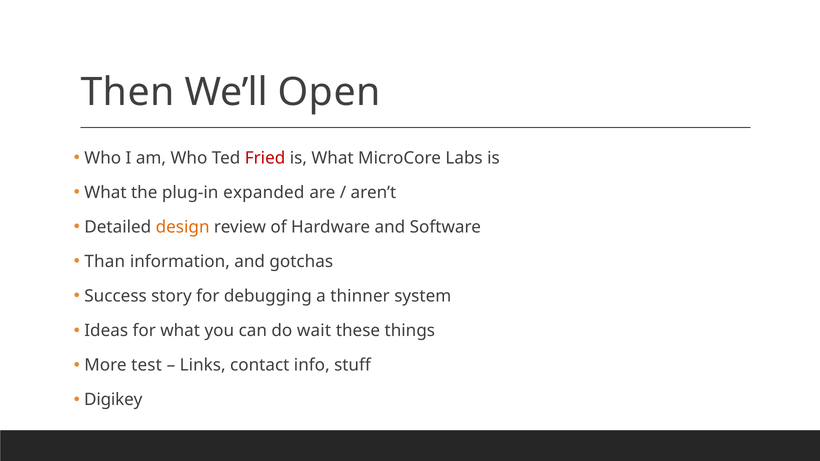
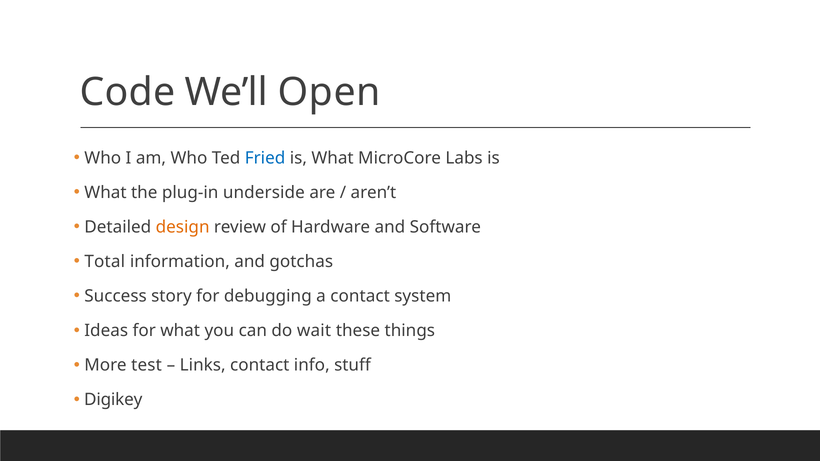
Then: Then -> Code (128, 92)
Fried colour: red -> blue (265, 158)
expanded: expanded -> underside (264, 193)
Than: Than -> Total (105, 262)
a thinner: thinner -> contact (360, 296)
